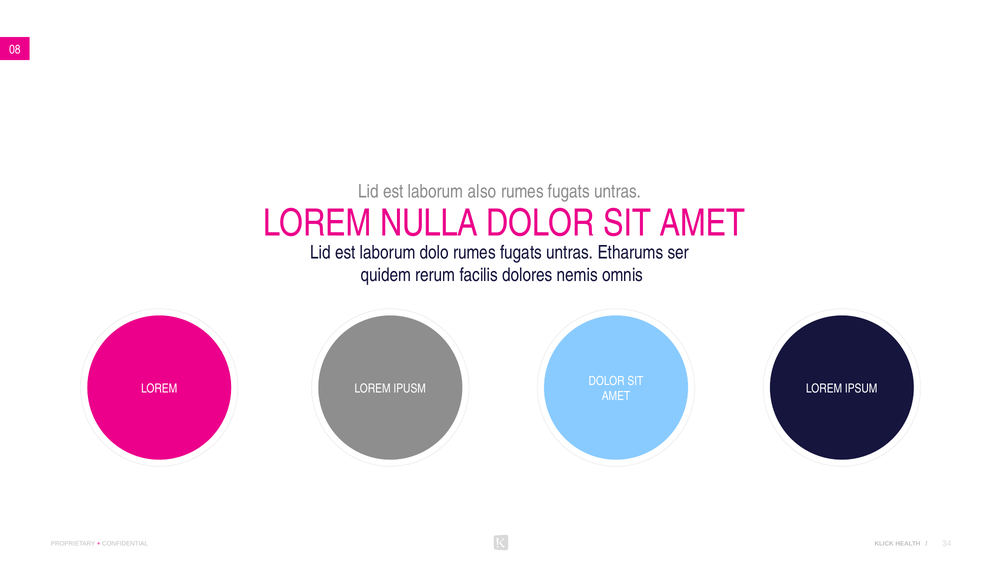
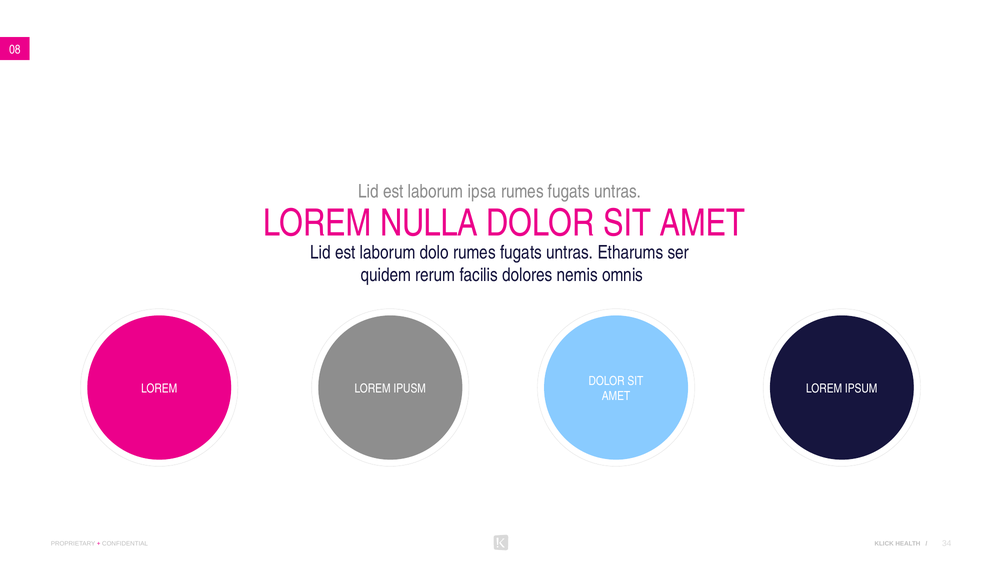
also: also -> ipsa (482, 191)
